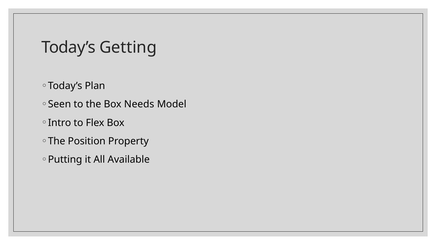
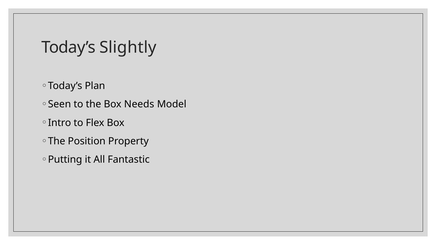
Getting: Getting -> Slightly (128, 47)
Available: Available -> Fantastic (129, 160)
